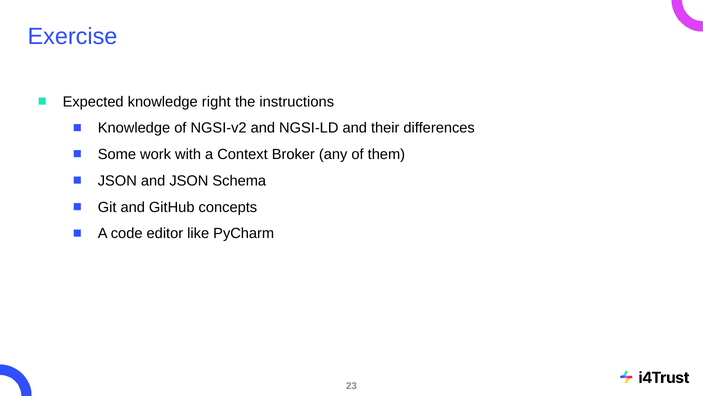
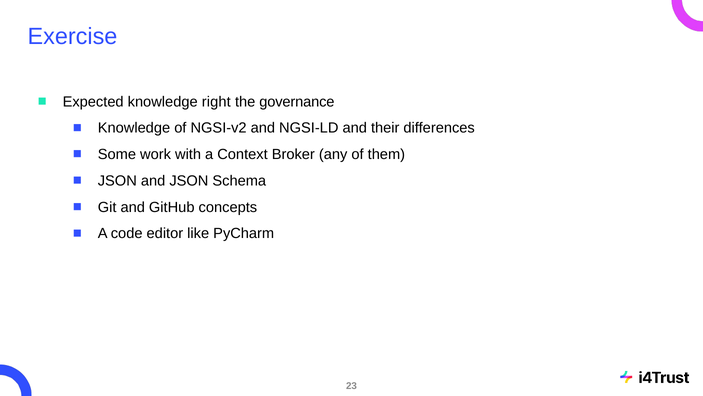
instructions: instructions -> governance (297, 102)
